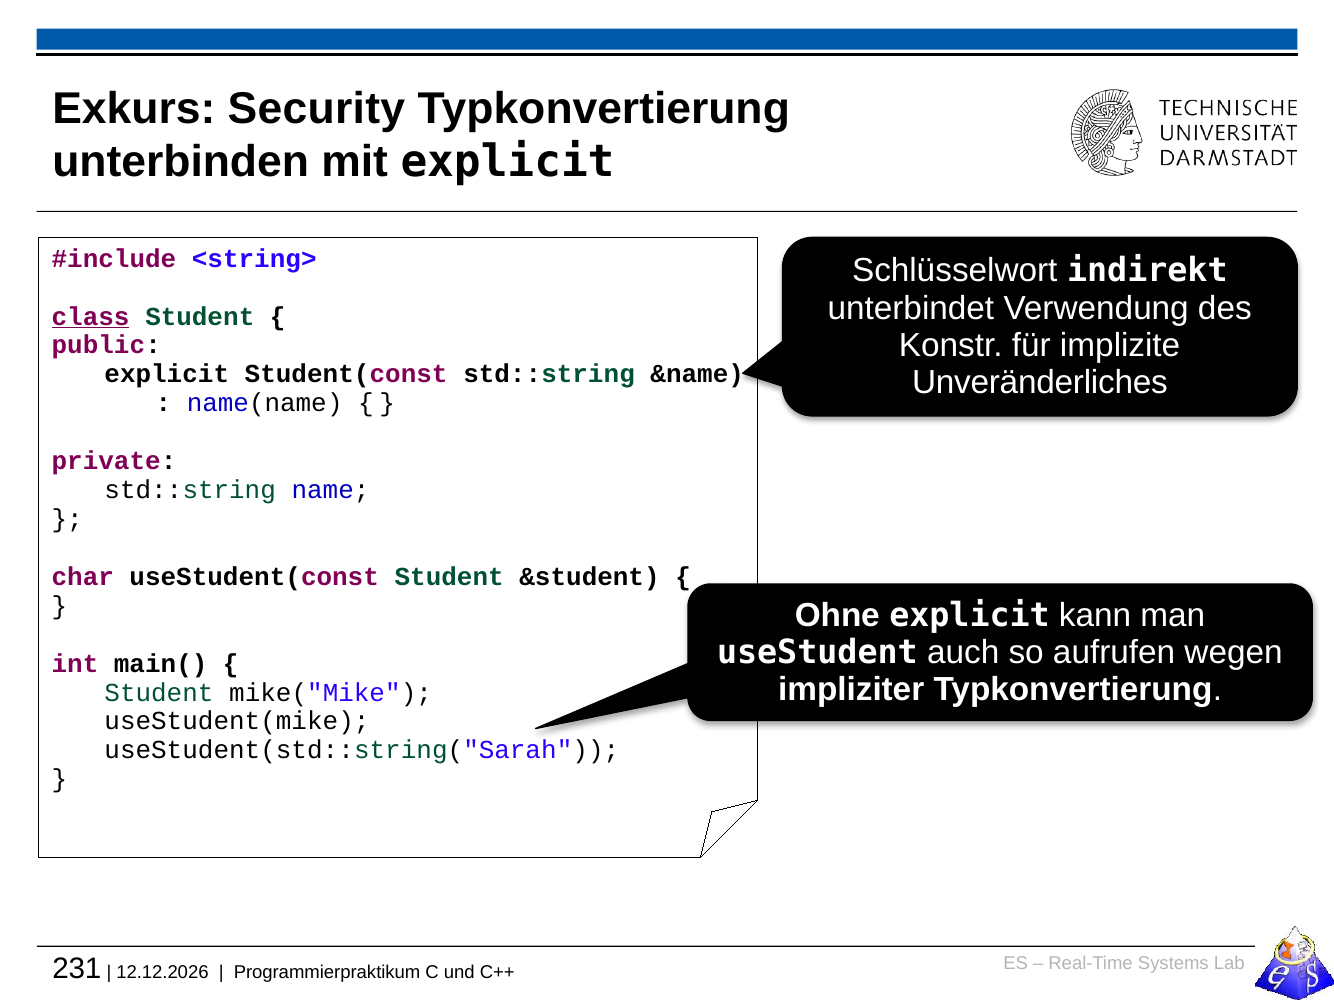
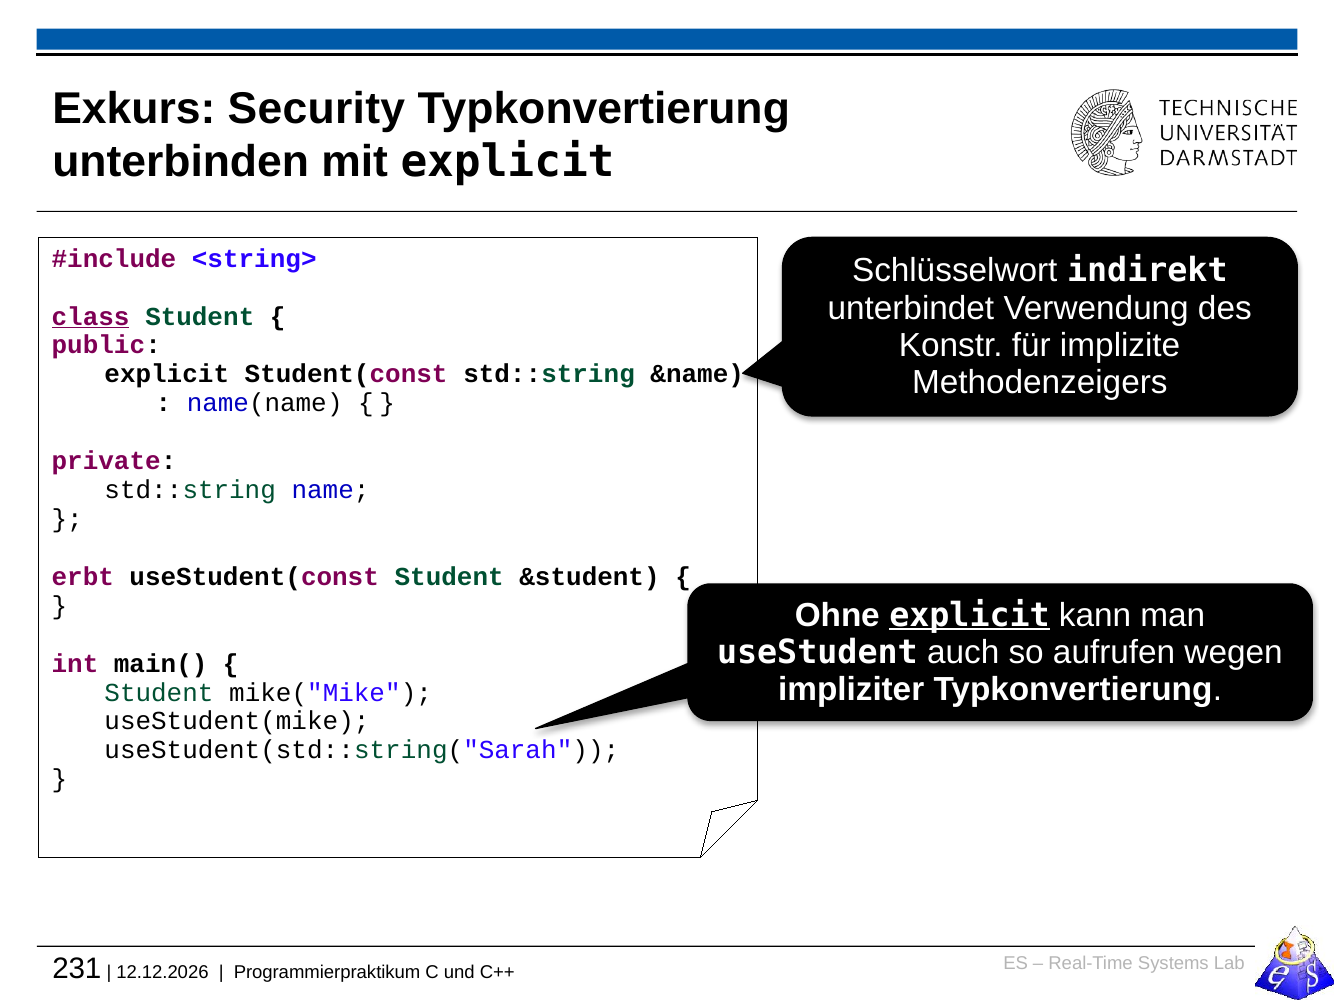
Unveränderliches: Unveränderliches -> Methodenzeigers (1040, 383)
char: char -> erbt (83, 577)
explicit underline: none -> present (970, 615)
